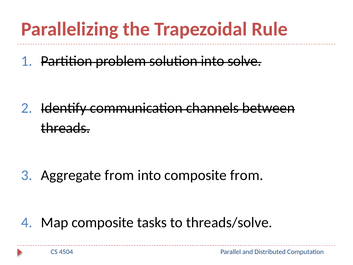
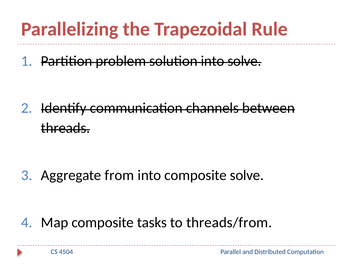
composite from: from -> solve (247, 175)
threads/solve: threads/solve -> threads/from (229, 222)
